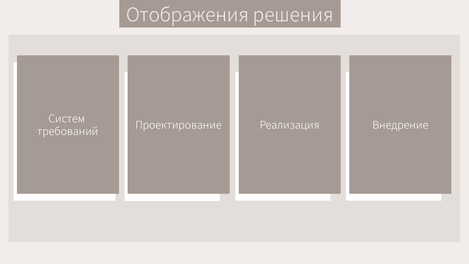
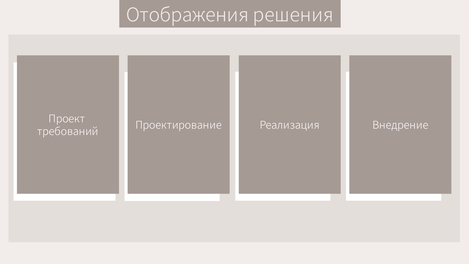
Систем: Систем -> Проект (67, 119)
